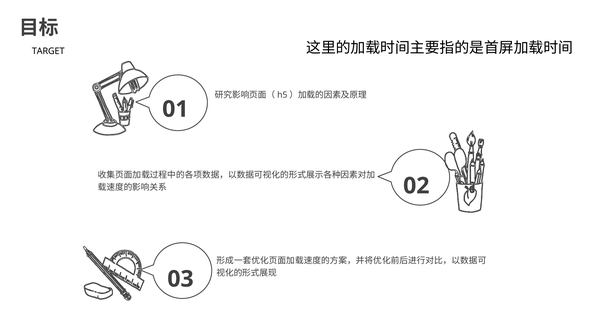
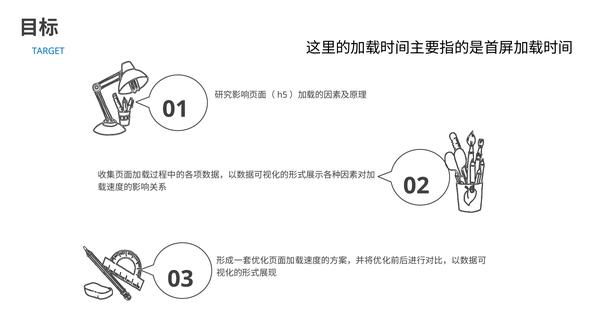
TARGET colour: black -> blue (48, 51)
